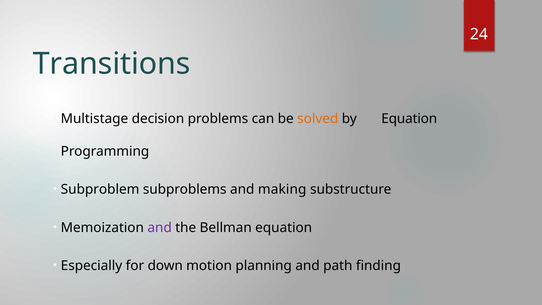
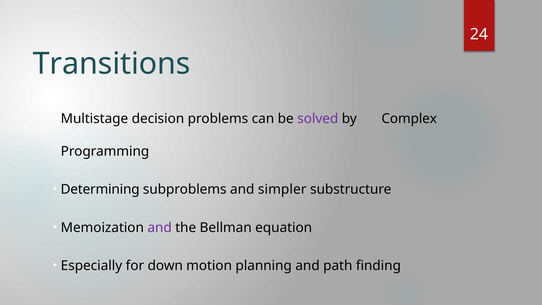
solved colour: orange -> purple (318, 119)
by Equation: Equation -> Complex (409, 119)
Subproblem: Subproblem -> Determining (100, 189)
making: making -> simpler (282, 189)
